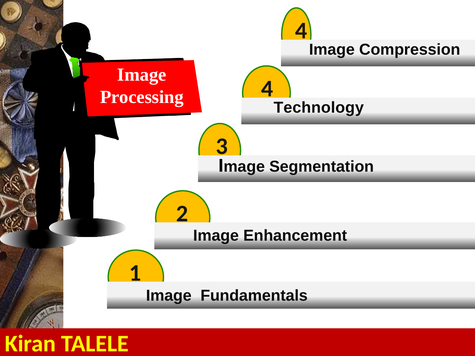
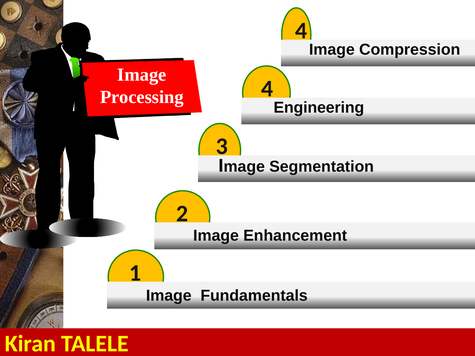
Technology: Technology -> Engineering (319, 108)
